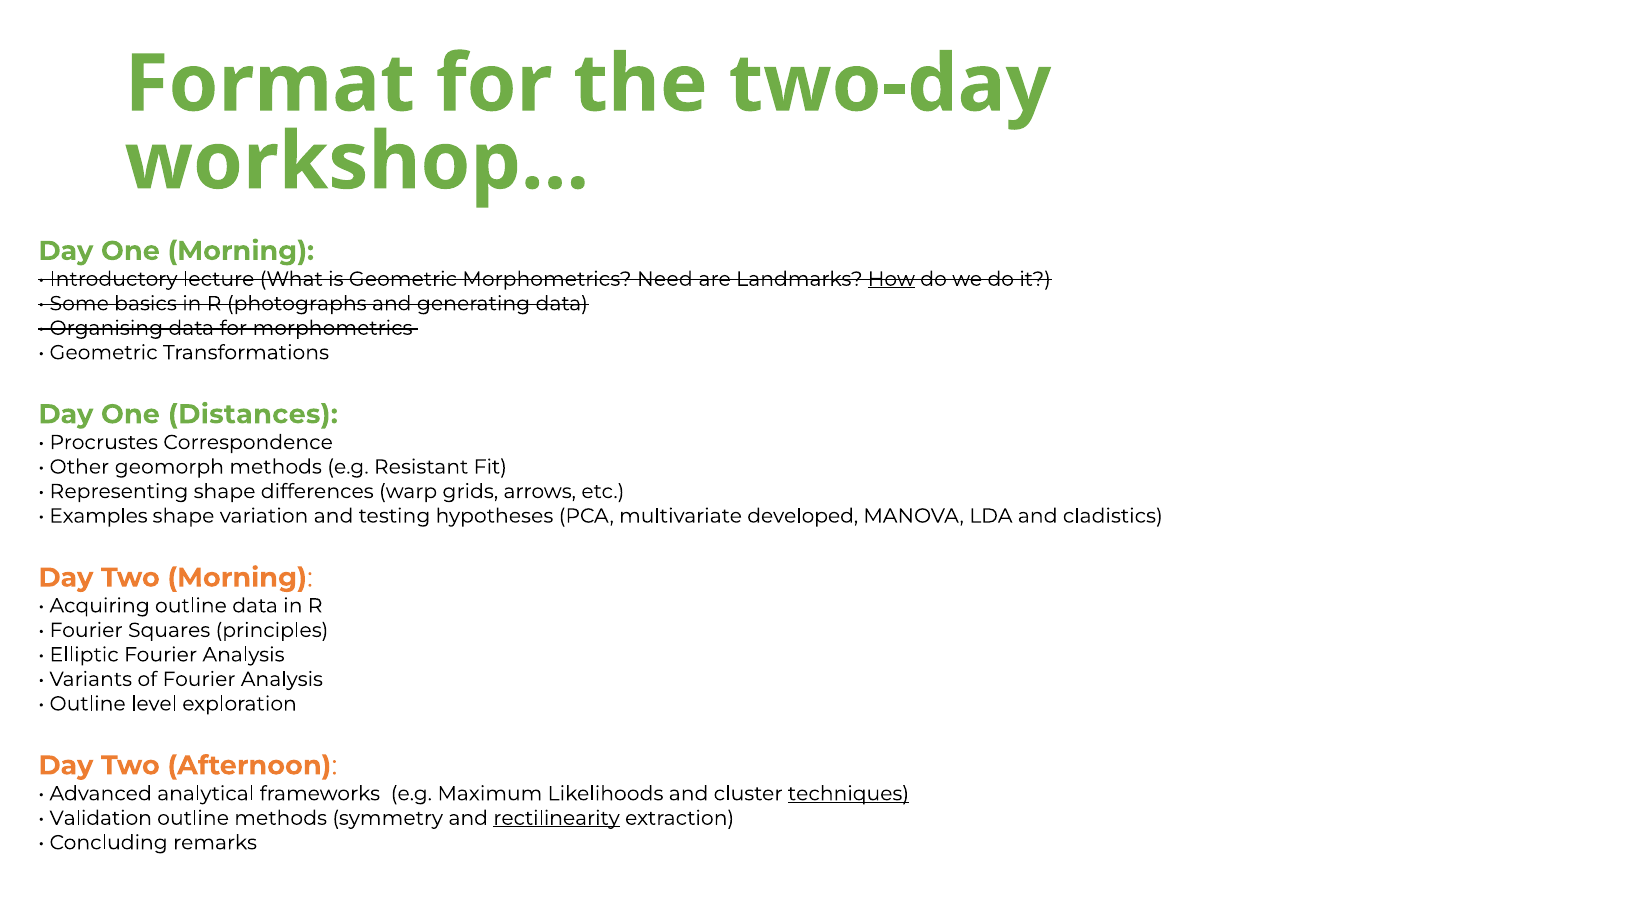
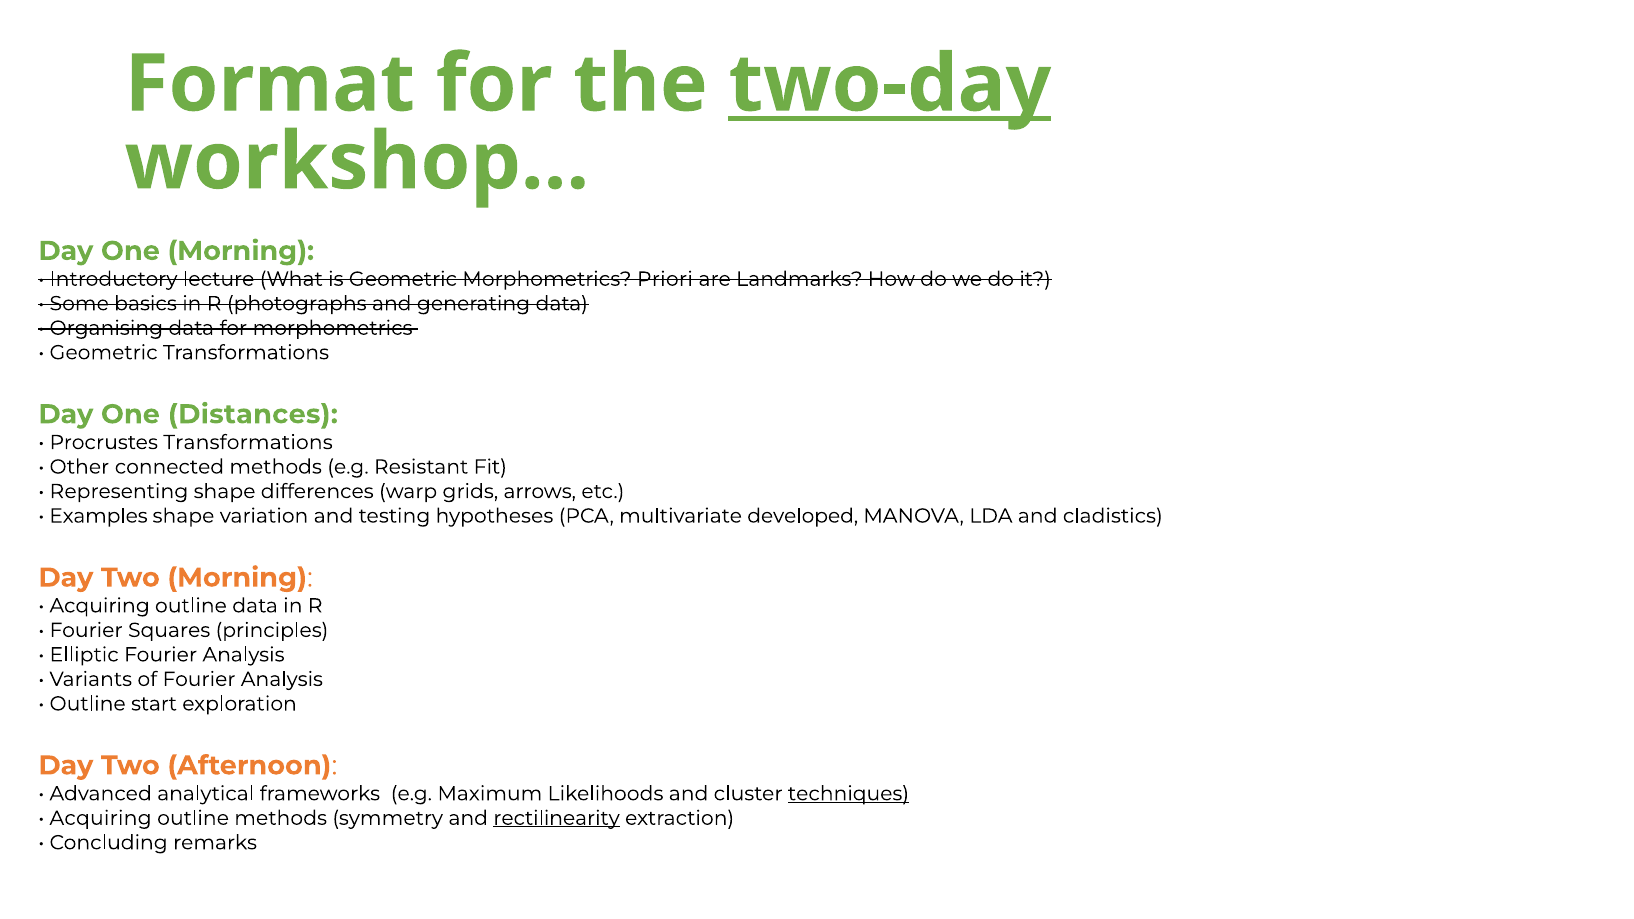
two-day underline: none -> present (890, 84)
Need: Need -> Priori (665, 279)
How underline: present -> none (891, 279)
Procrustes Correspondence: Correspondence -> Transformations (248, 442)
geomorph: geomorph -> connected (169, 467)
level: level -> start (154, 704)
Validation: Validation -> Acquiring (101, 818)
